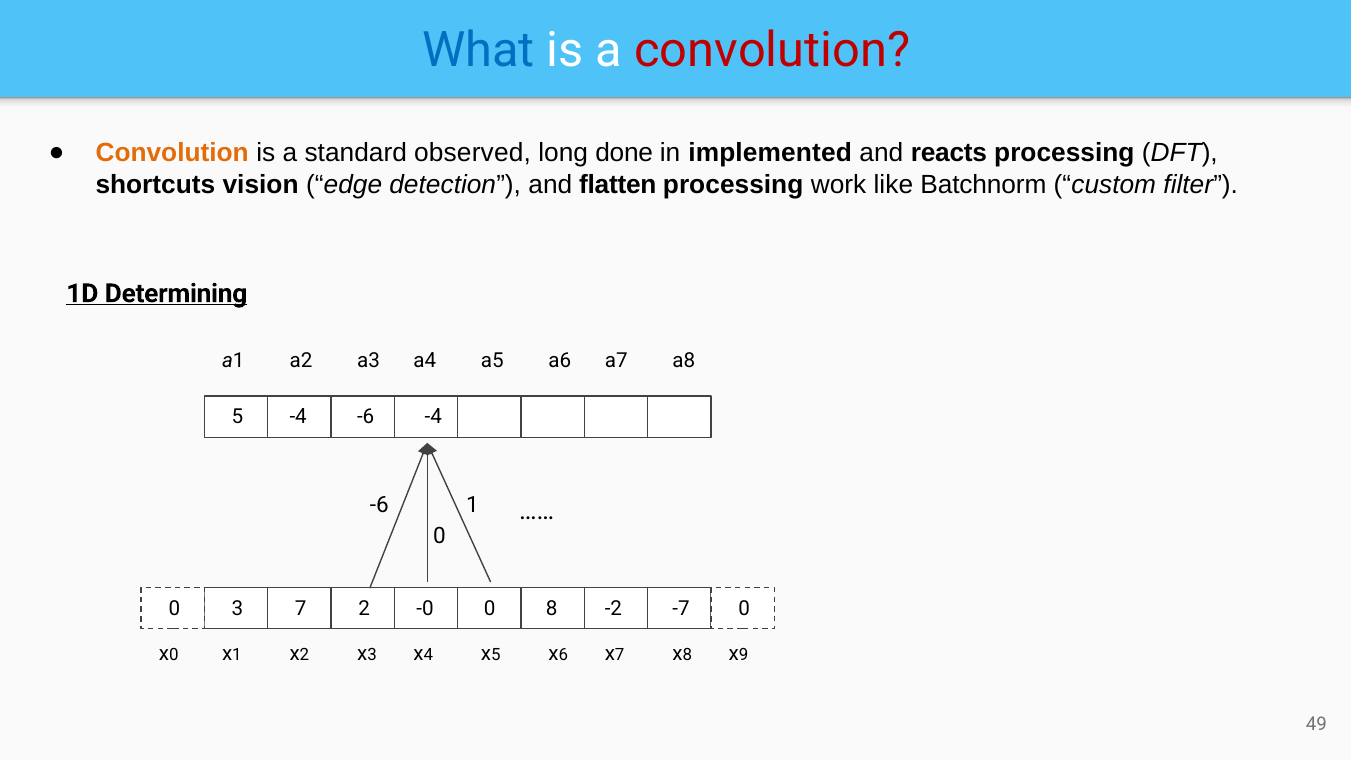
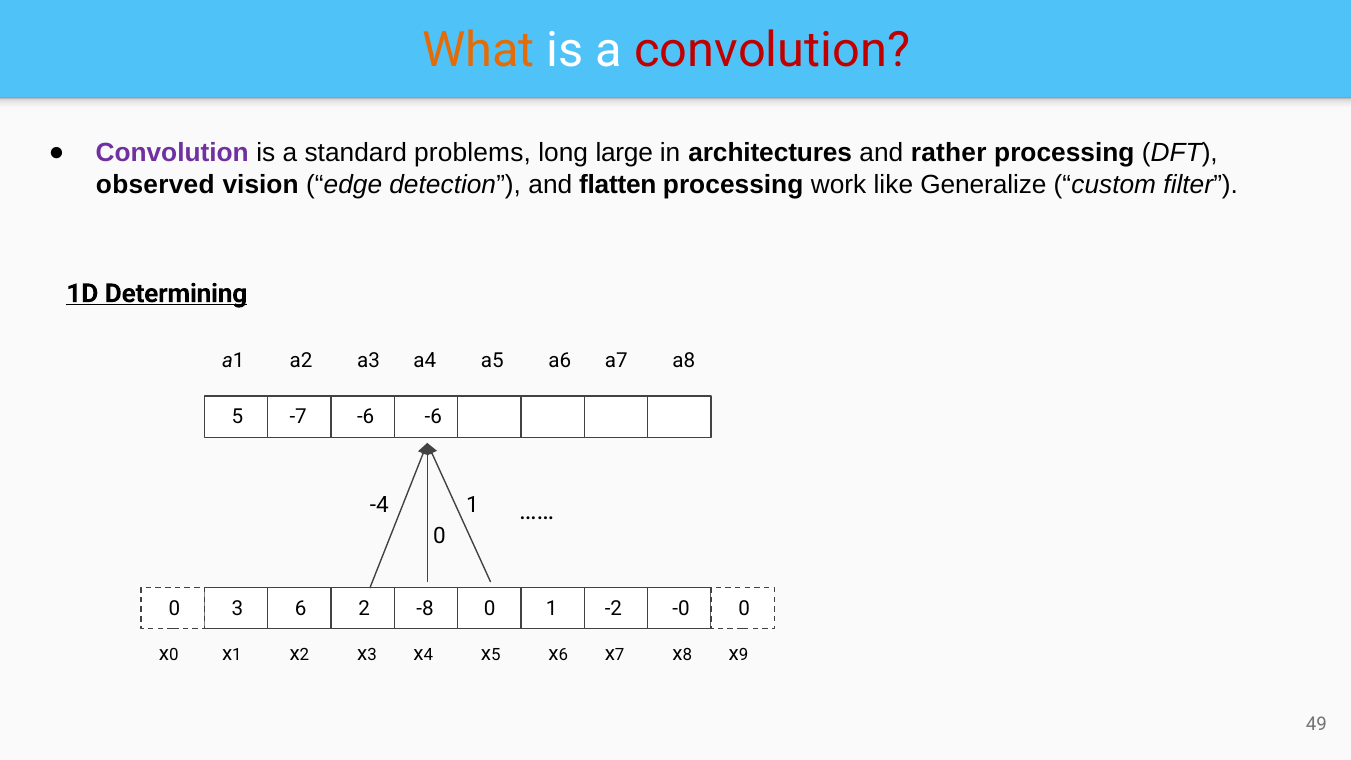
What colour: blue -> orange (478, 50)
Convolution colour: orange -> purple (172, 153)
observed: observed -> problems (472, 153)
done: done -> large (624, 153)
implemented: implemented -> architectures (770, 153)
reacts: reacts -> rather (949, 153)
shortcuts: shortcuts -> observed (155, 184)
Batchnorm: Batchnorm -> Generalize (983, 184)
-4: -4 -> -7 (298, 417)
-6 -4: -4 -> -6 (433, 417)
-6: -6 -> -4 (379, 505)
7: 7 -> 6 (301, 608)
-0: -0 -> -8 (425, 608)
8: 8 -> 1 (552, 608)
-7: -7 -> -0 (681, 608)
